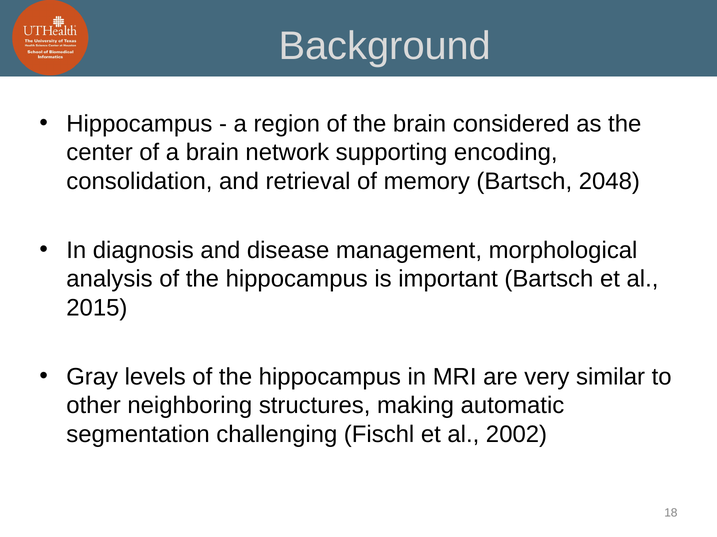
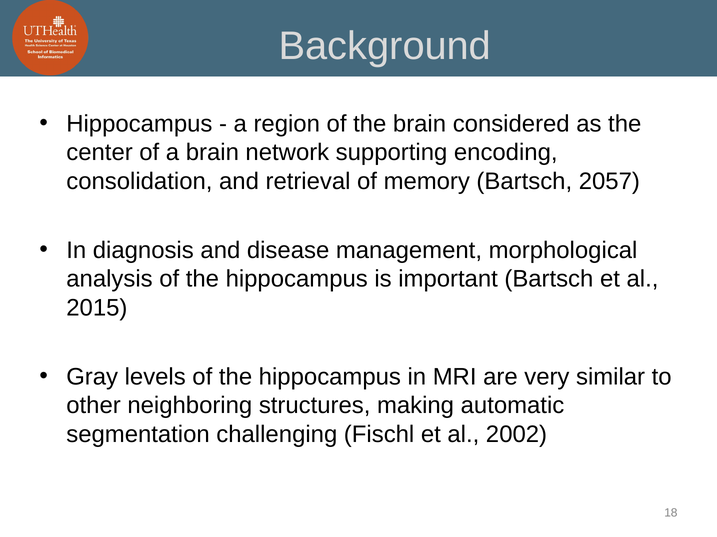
2048: 2048 -> 2057 (609, 181)
